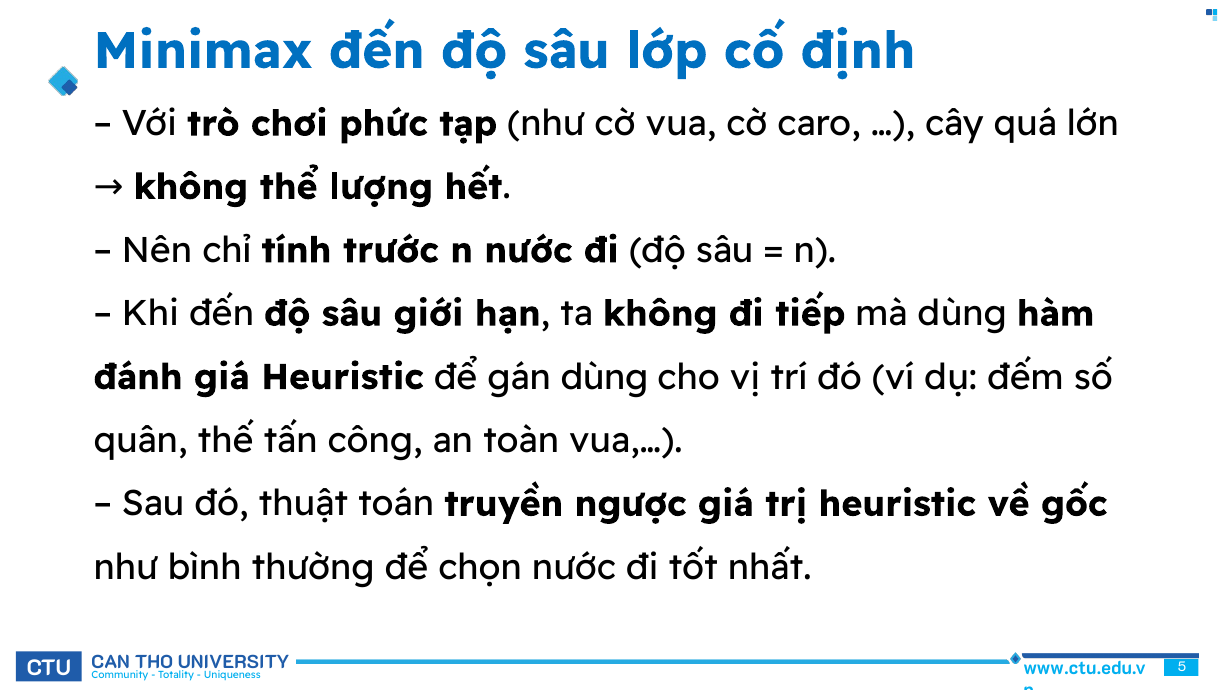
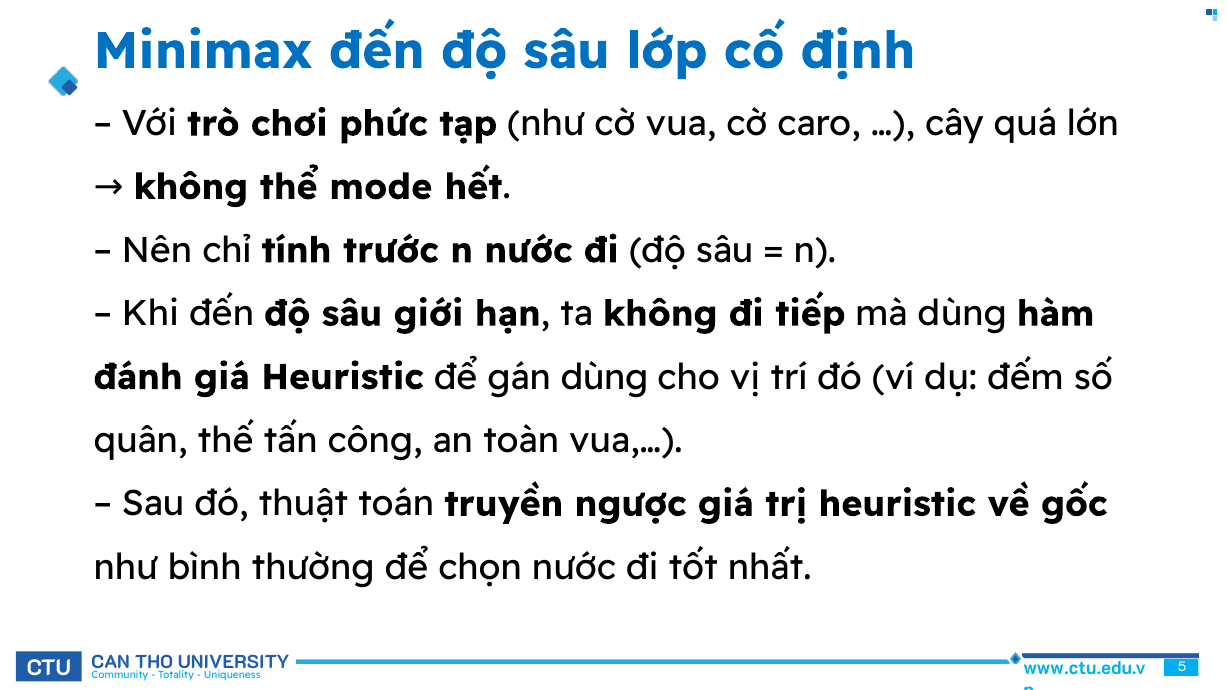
lượng: lượng -> mode (381, 187)
